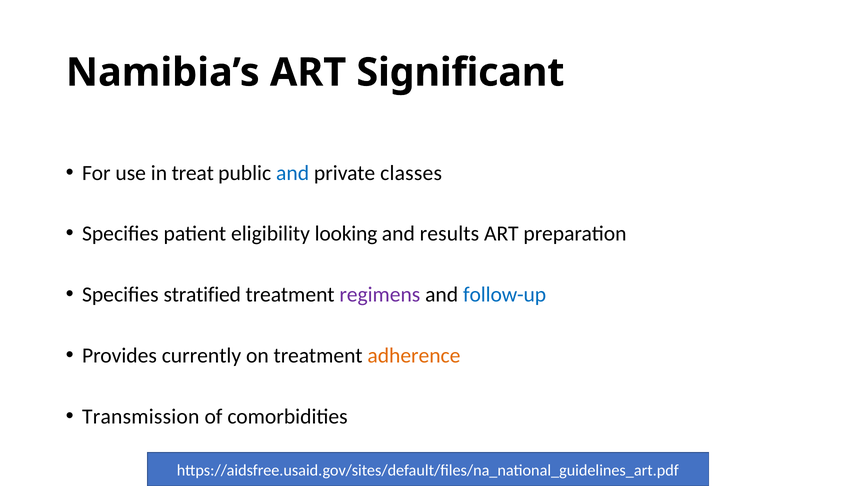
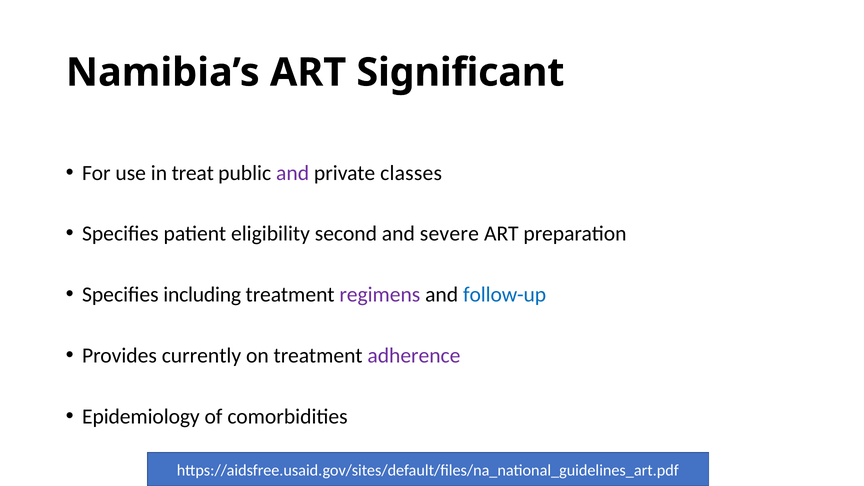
and colour: blue -> purple (293, 173)
looking: looking -> second (346, 234)
results: results -> severe (449, 234)
stratified: stratified -> including (202, 295)
adherence colour: orange -> purple (414, 356)
Transmission: Transmission -> Epidemiology (141, 416)
